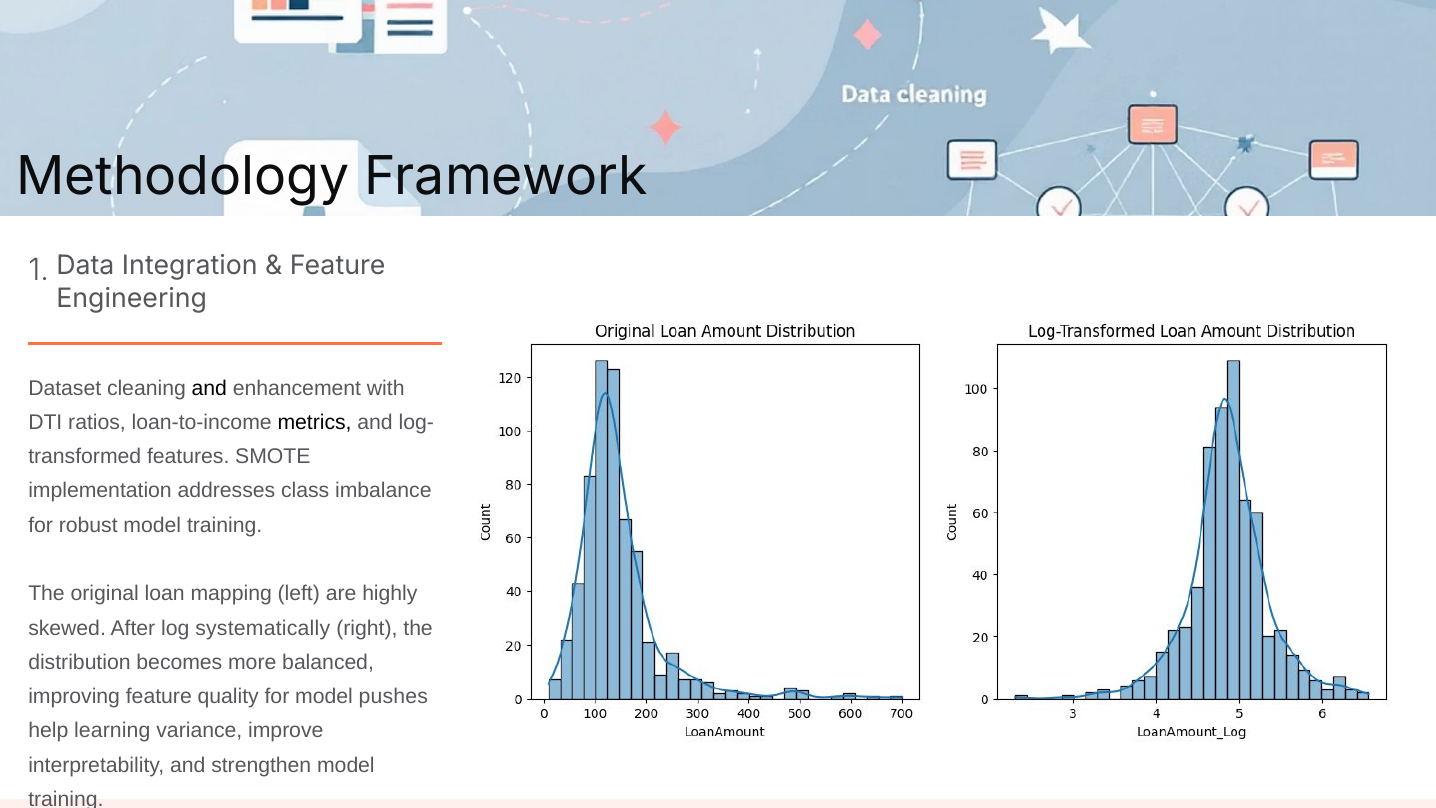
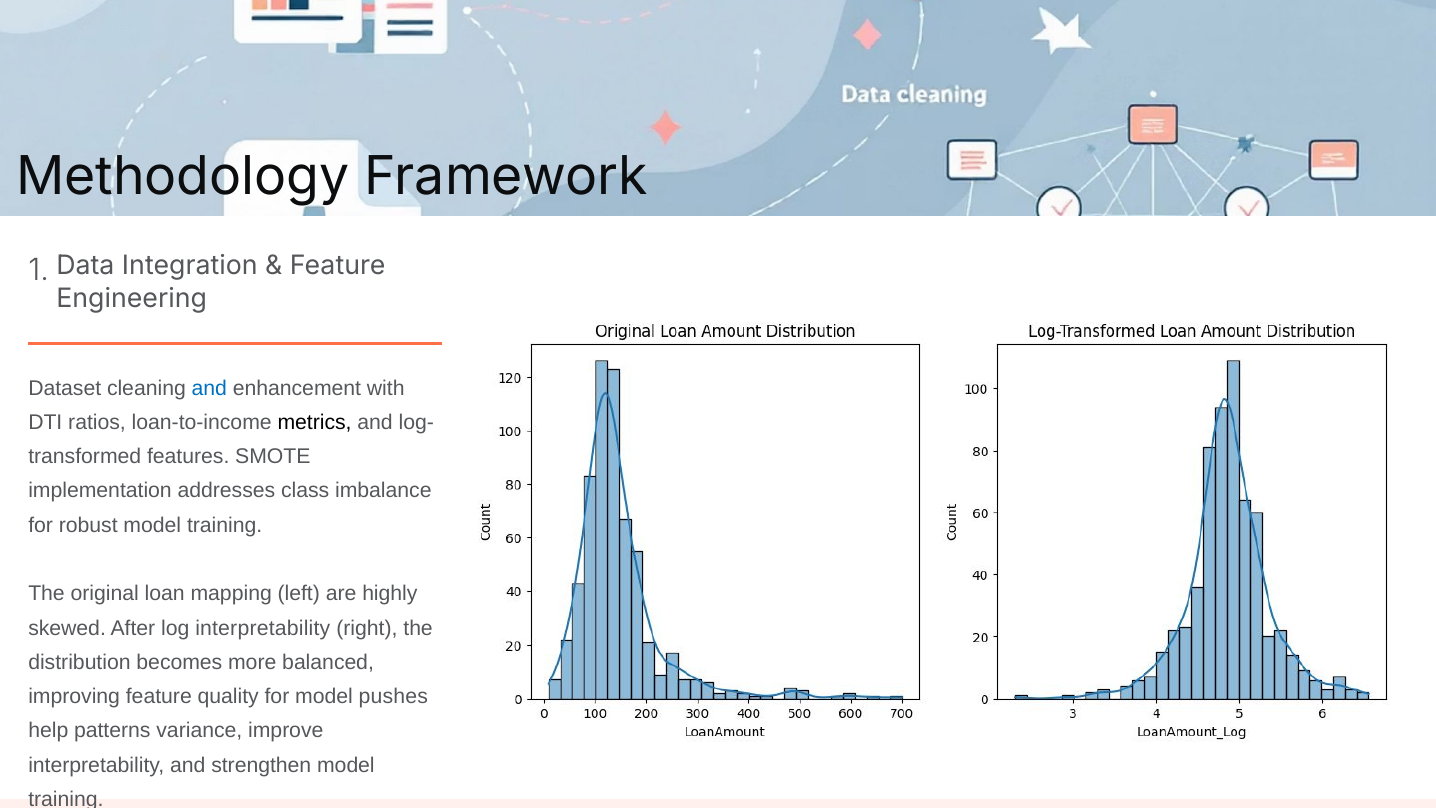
and colour: black -> blue (209, 388)
log systematically: systematically -> interpretability (263, 628)
learning: learning -> patterns (112, 731)
